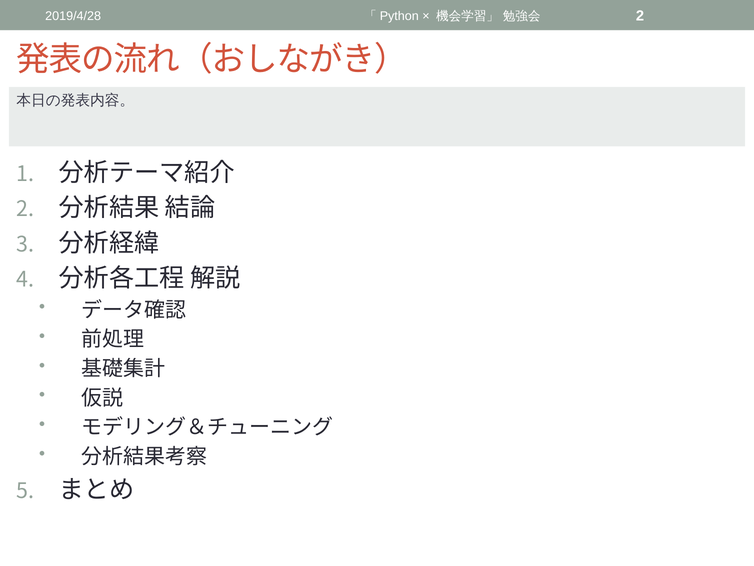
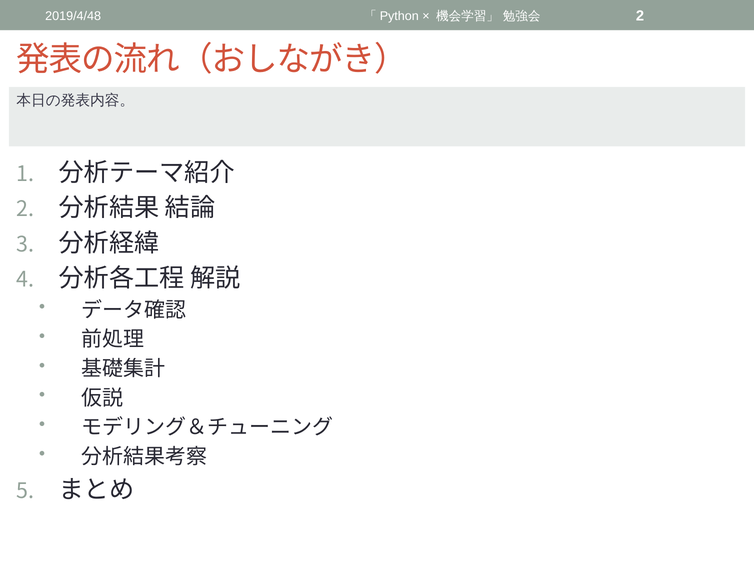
2019/4/28: 2019/4/28 -> 2019/4/48 (73, 16)
